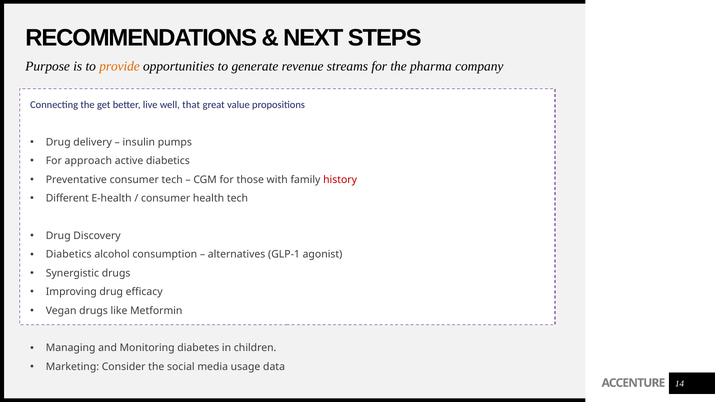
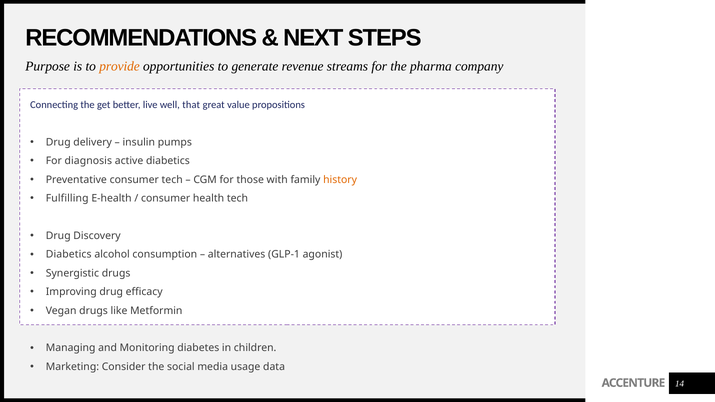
approach: approach -> diagnosis (88, 161)
history colour: red -> orange (340, 180)
Different: Different -> Fulfilling (67, 198)
